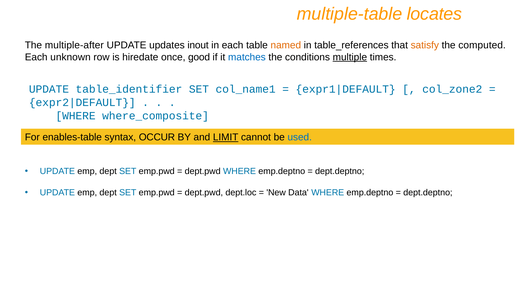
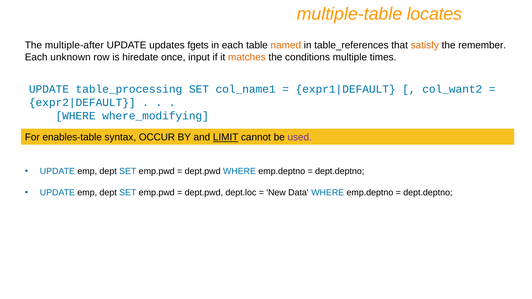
inout: inout -> fgets (198, 45)
computed: computed -> remember (482, 45)
good: good -> input (199, 57)
matches colour: blue -> orange (247, 57)
multiple underline: present -> none (350, 57)
table_identifier: table_identifier -> table_processing (129, 89)
col_zone2: col_zone2 -> col_want2 (452, 89)
where_composite: where_composite -> where_modifying (156, 116)
used colour: blue -> purple (300, 137)
